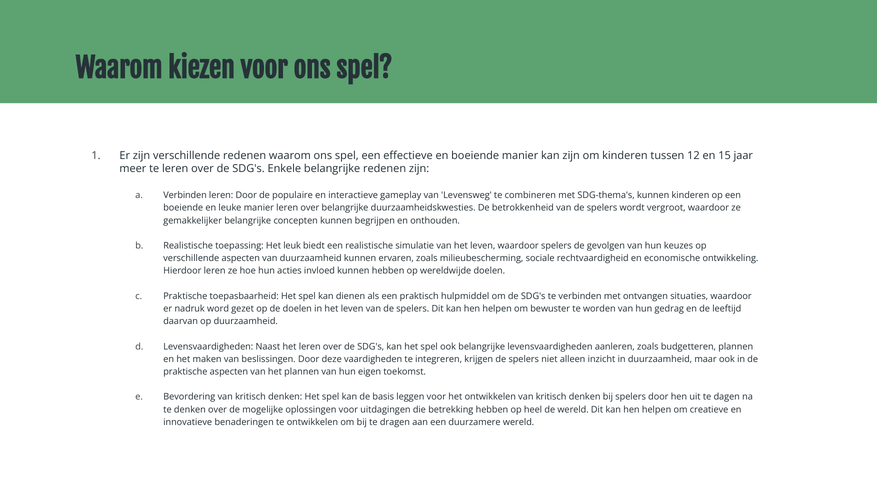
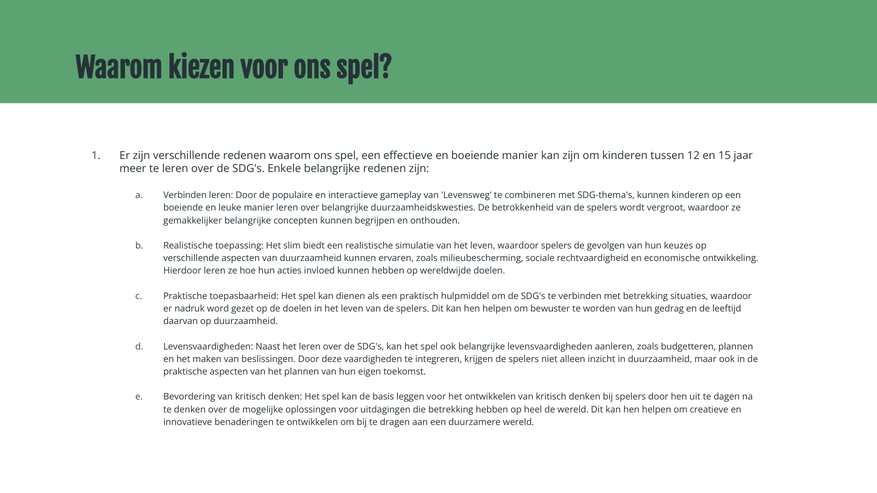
leuk: leuk -> slim (292, 246)
met ontvangen: ontvangen -> betrekking (645, 296)
